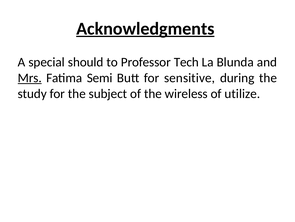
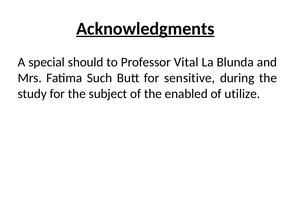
Tech: Tech -> Vital (186, 62)
Mrs underline: present -> none (30, 78)
Semi: Semi -> Such (100, 78)
wireless: wireless -> enabled (186, 93)
